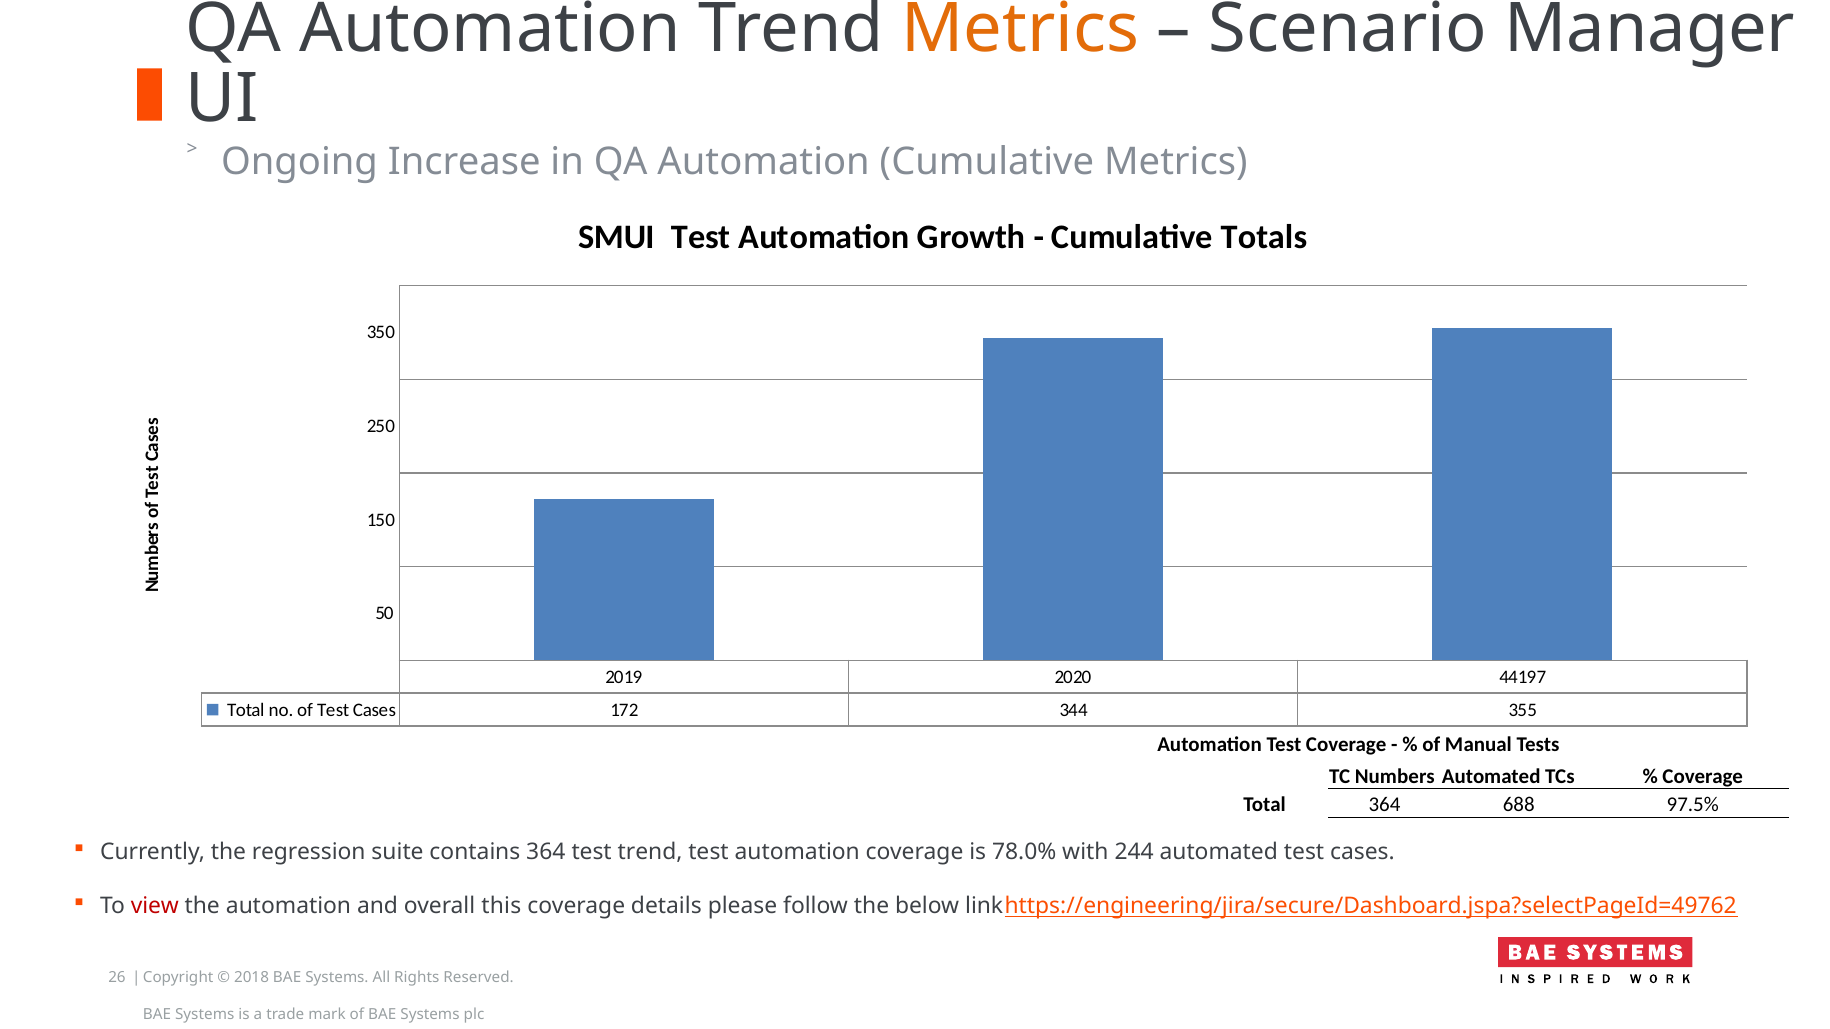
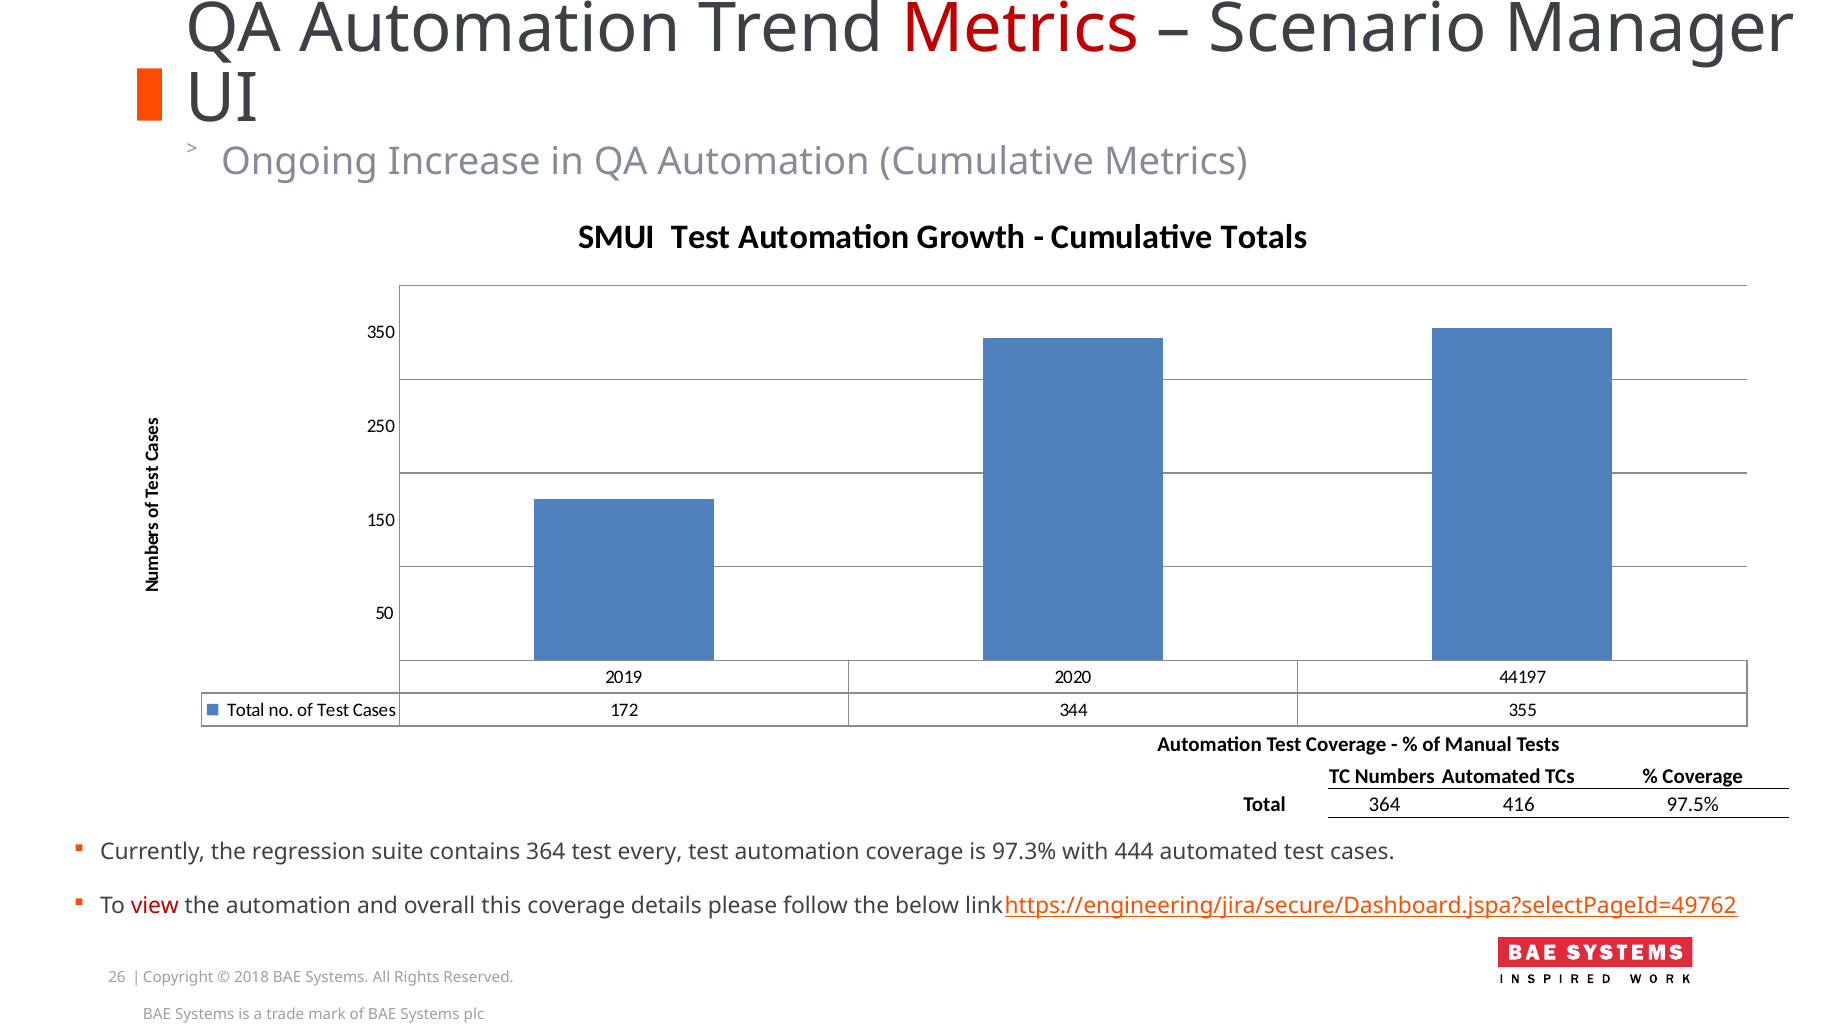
Metrics colour: orange -> red (1020, 29)
688: 688 -> 416 (1519, 805)
test trend: trend -> every (650, 852)
78.0%: 78.0% -> 97.3% (1024, 852)
244: 244 -> 444 (1134, 852)
